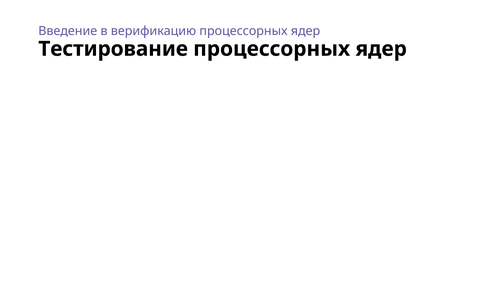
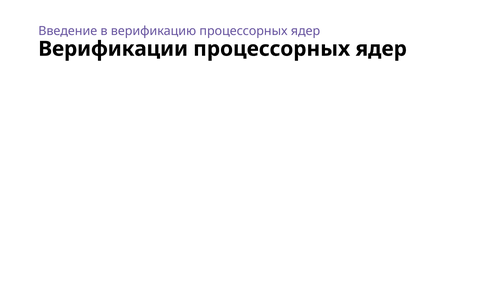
Тестирование: Тестирование -> Верификации (113, 49)
